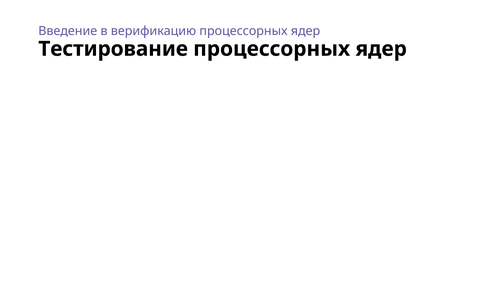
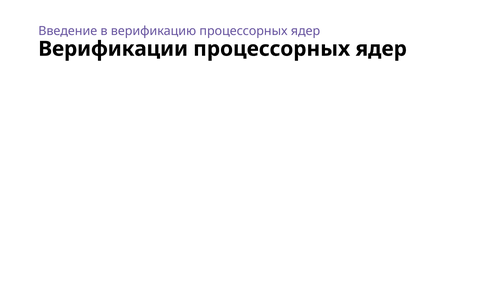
Тестирование: Тестирование -> Верификации (113, 49)
